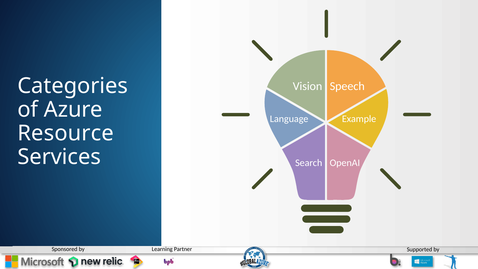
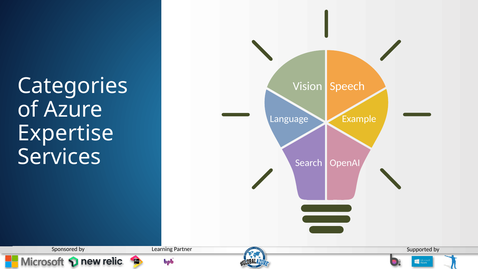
Resource: Resource -> Expertise (66, 133)
